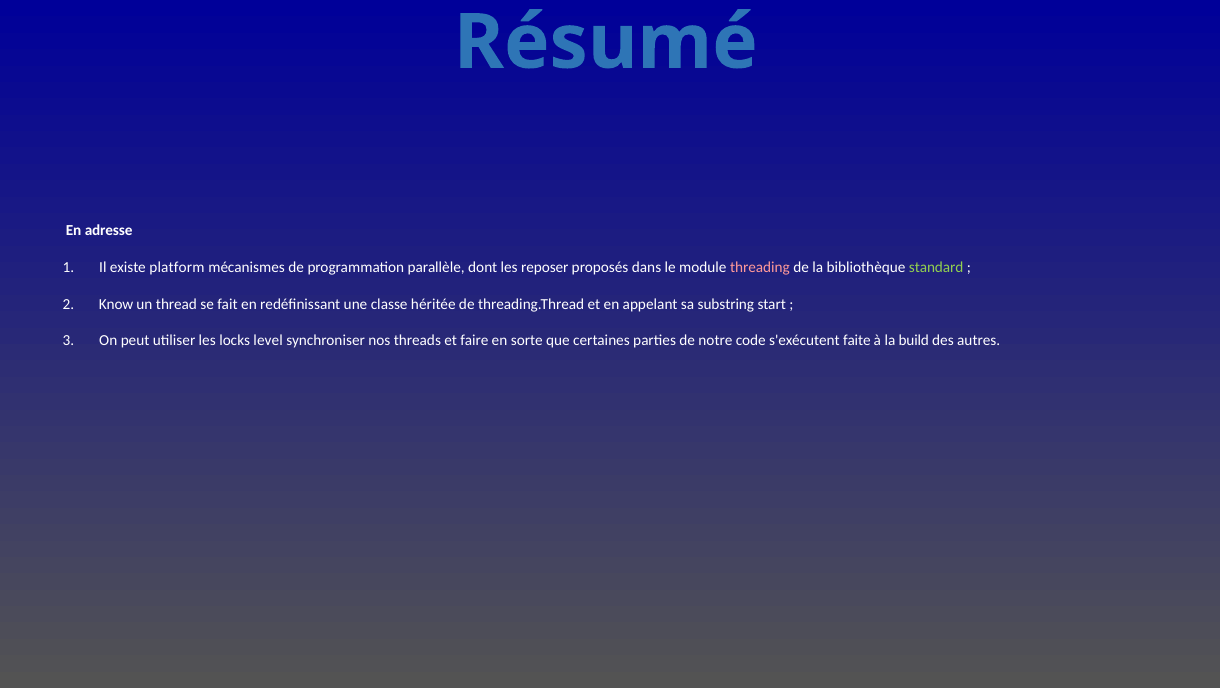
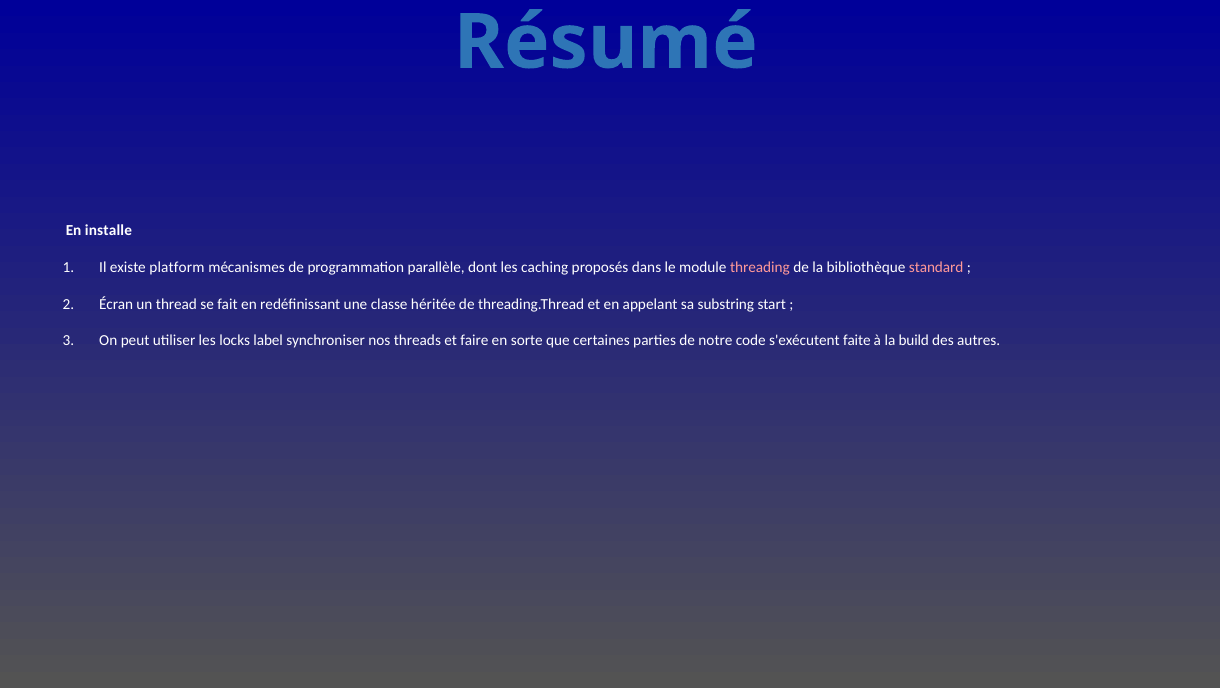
adresse: adresse -> installe (109, 231)
reposer: reposer -> caching (545, 267)
standard colour: light green -> pink (936, 267)
Know: Know -> Écran (116, 304)
level: level -> label (268, 341)
